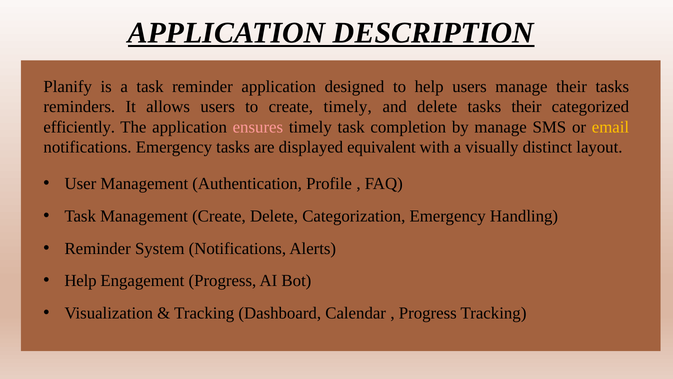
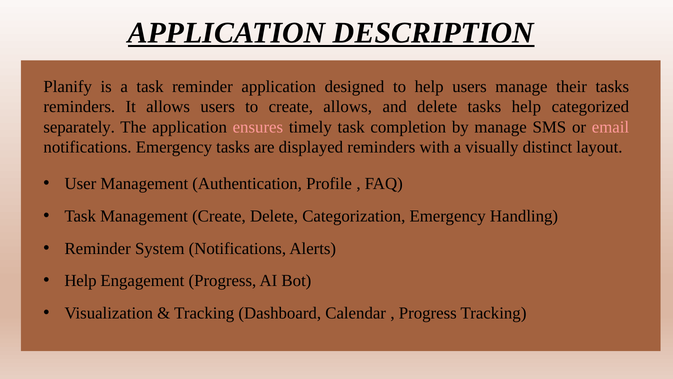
create timely: timely -> allows (348, 107)
tasks their: their -> help (526, 107)
efficiently: efficiently -> separately (79, 127)
email colour: yellow -> pink (610, 127)
displayed equivalent: equivalent -> reminders (381, 147)
